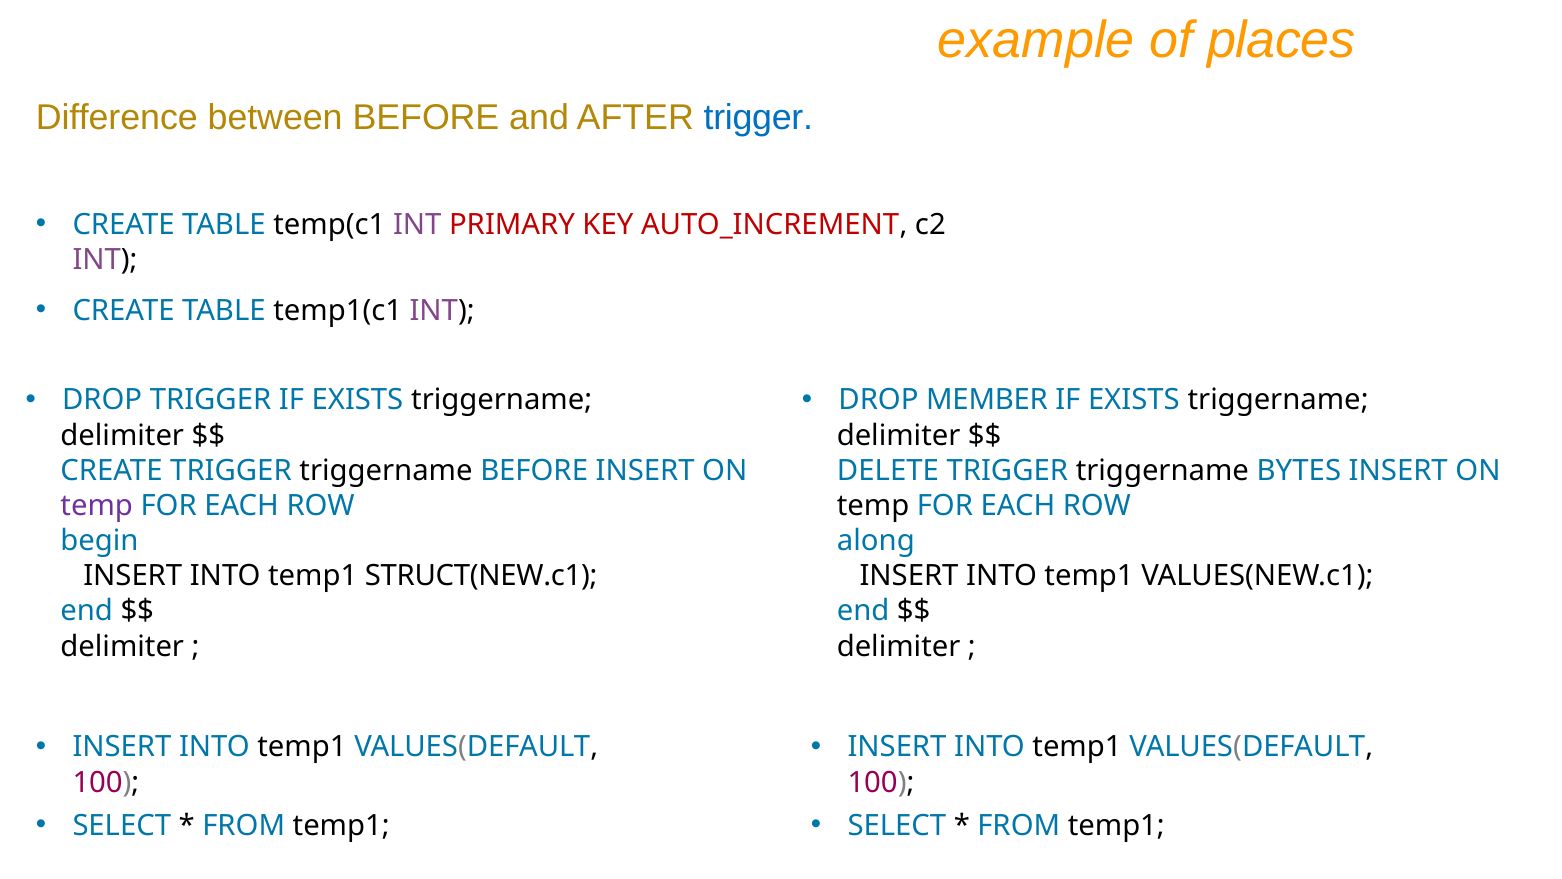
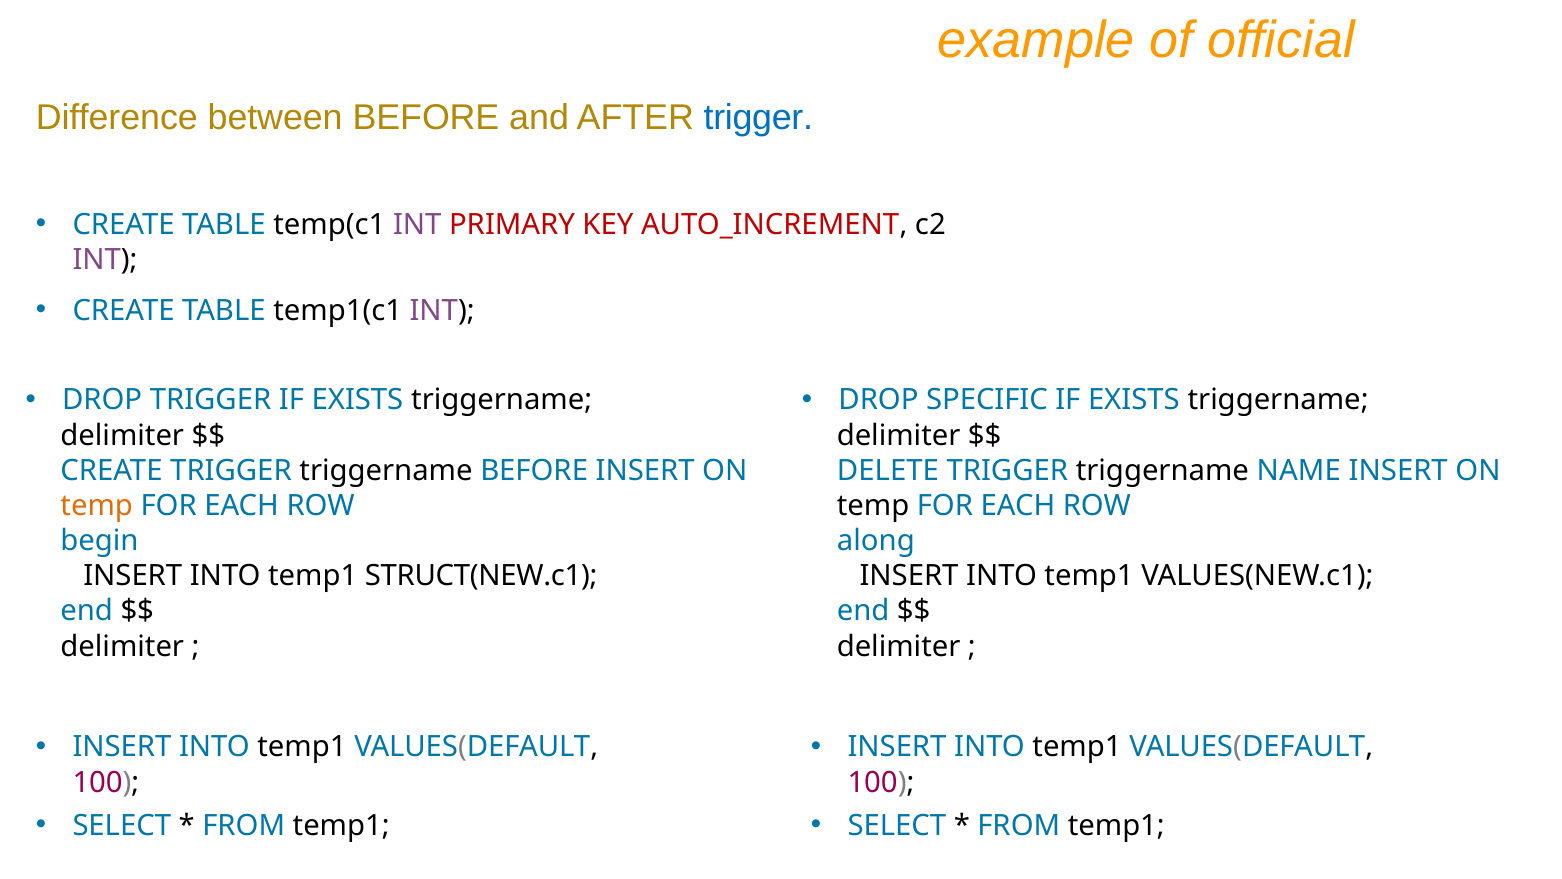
places: places -> official (1281, 41)
MEMBER: MEMBER -> SPECIFIC (987, 400)
BYTES: BYTES -> NAME (1299, 470)
temp colour: purple -> orange (97, 506)
